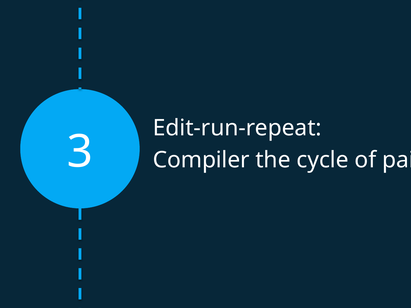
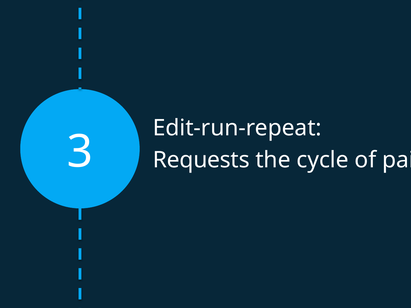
Compiler: Compiler -> Requests (201, 160)
